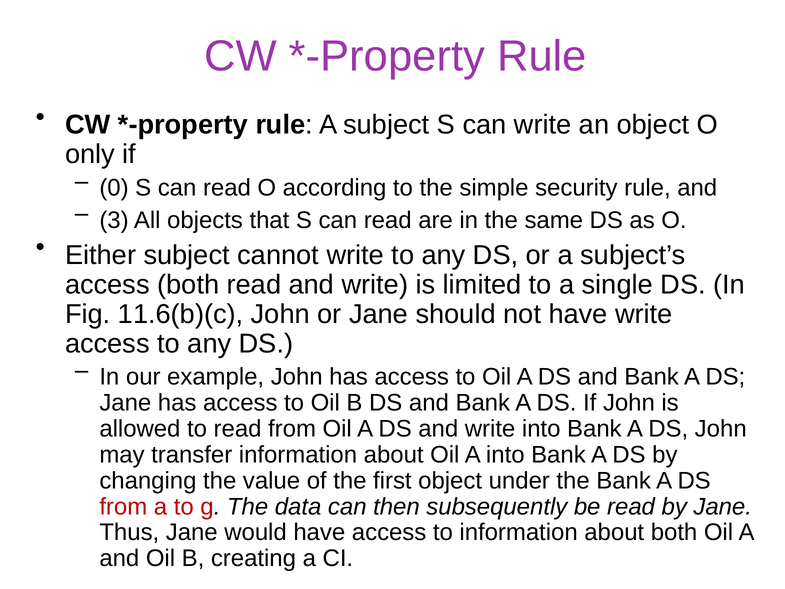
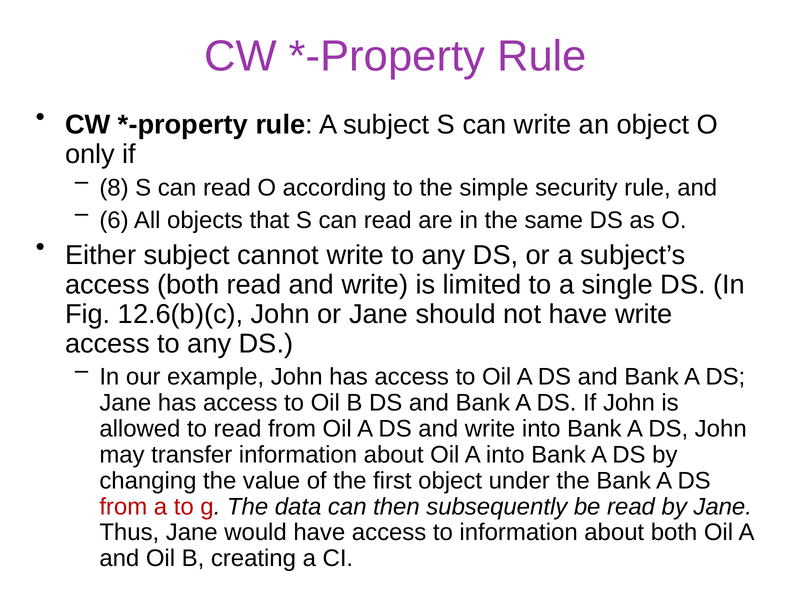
0: 0 -> 8 (114, 188)
3: 3 -> 6 (114, 220)
11.6(b)(c: 11.6(b)(c -> 12.6(b)(c (181, 314)
